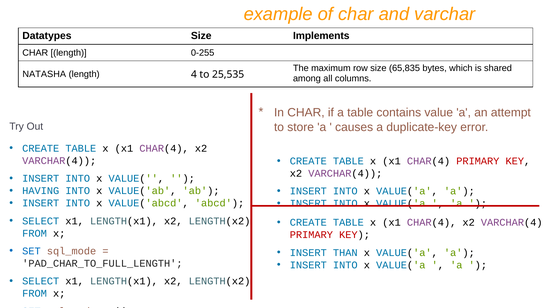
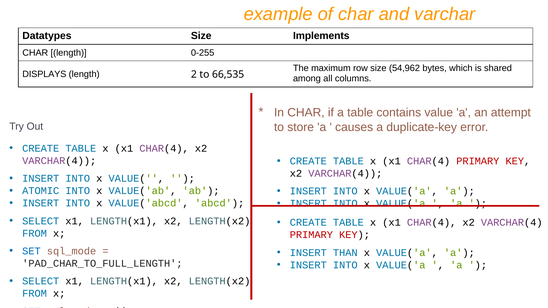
65,835: 65,835 -> 54,962 (404, 68)
NATASHA: NATASHA -> DISPLAYS (44, 74)
4: 4 -> 2 (194, 75)
25,535: 25,535 -> 66,535 (228, 75)
HAVING: HAVING -> ATOMIC (41, 191)
